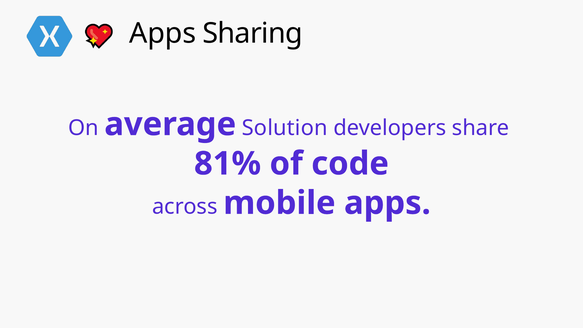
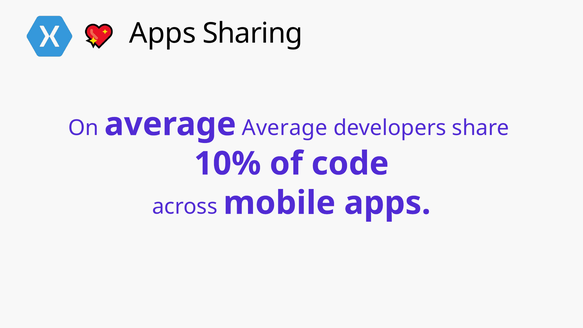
average Solution: Solution -> Average (285, 128)
81%: 81% -> 10% (228, 164)
